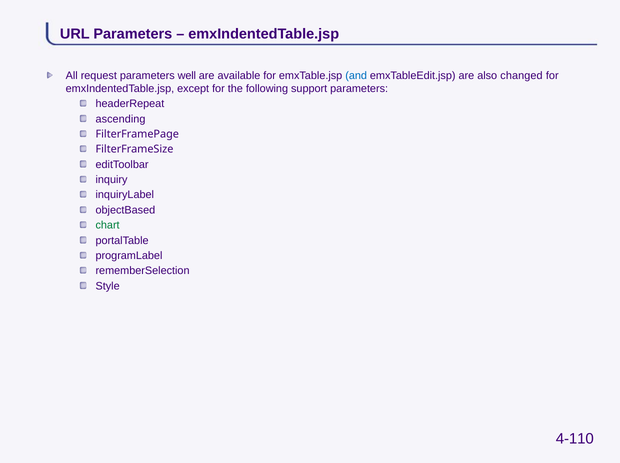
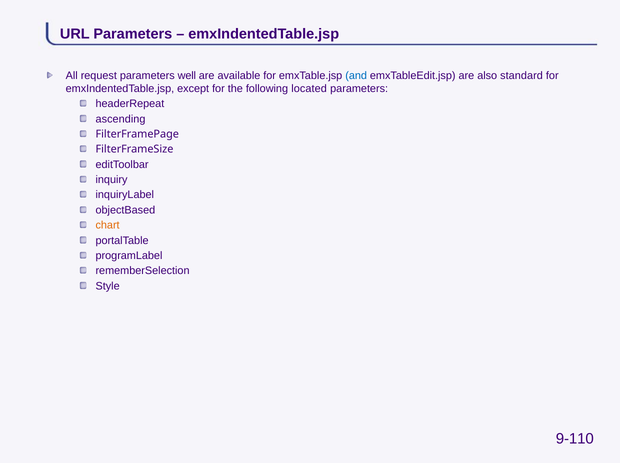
changed: changed -> standard (522, 76)
support: support -> located (309, 89)
chart colour: green -> orange (108, 225)
4-110: 4-110 -> 9-110 (575, 439)
